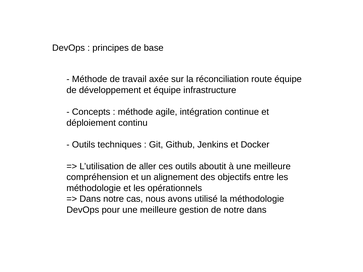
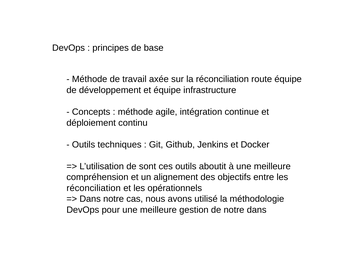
aller: aller -> sont (148, 166)
méthodologie: méthodologie -> réconciliation (94, 188)
